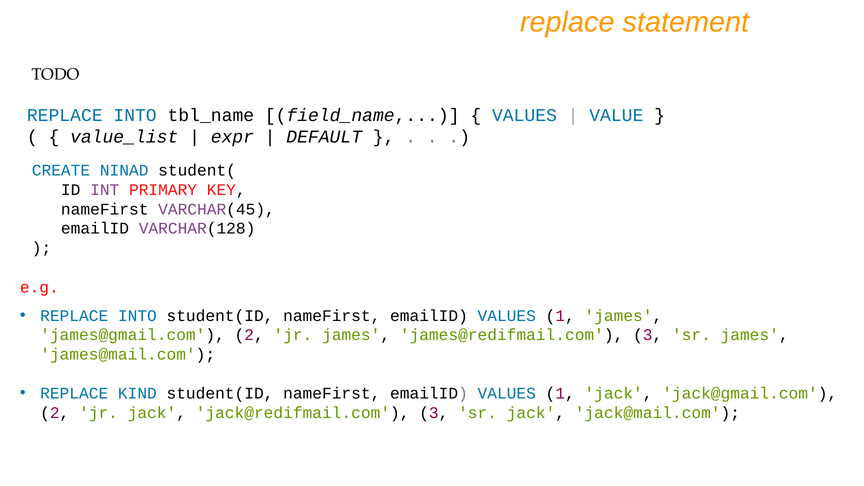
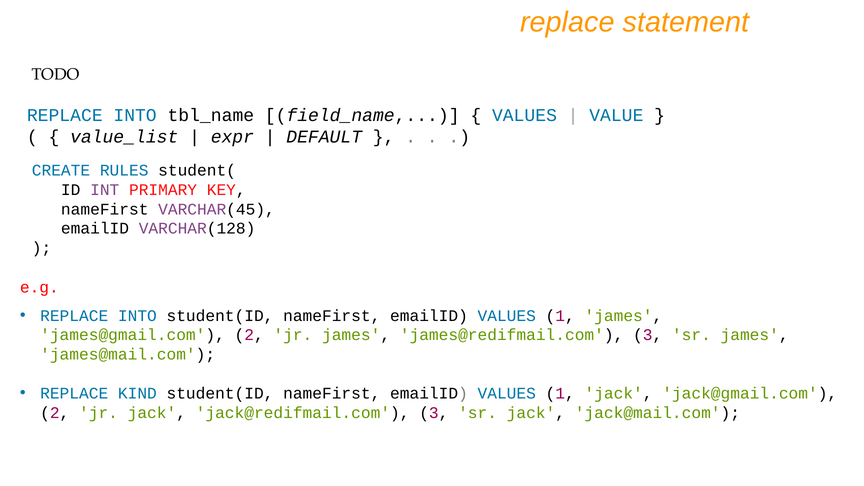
NINAD: NINAD -> RULES (124, 170)
